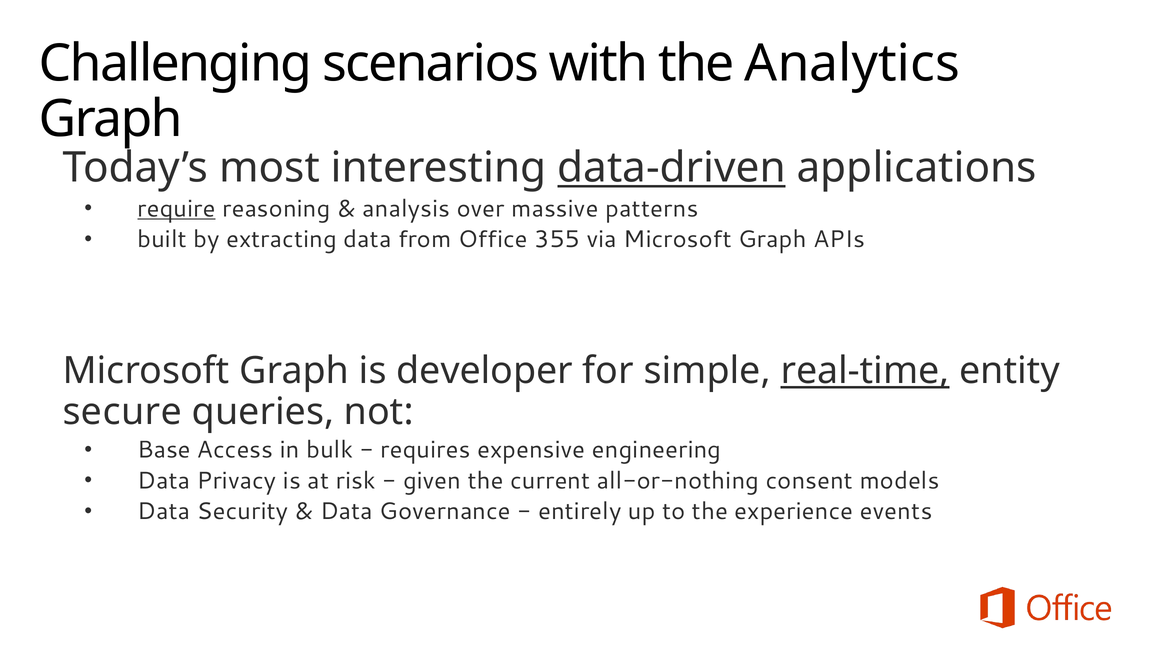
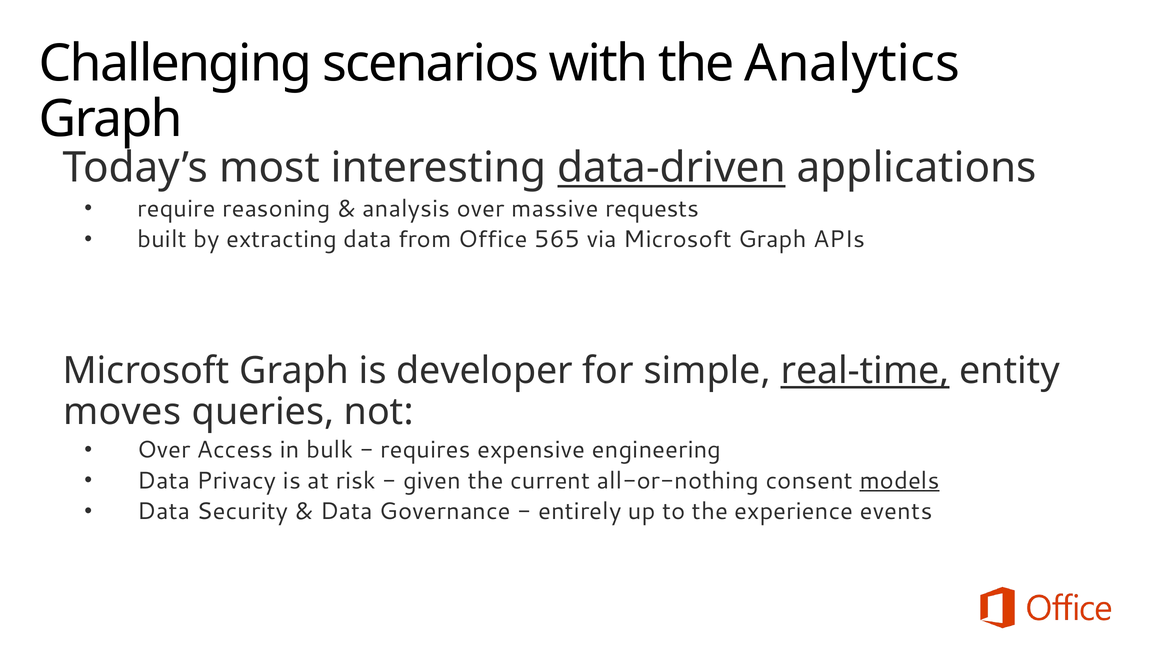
require underline: present -> none (177, 209)
patterns: patterns -> requests (652, 209)
355: 355 -> 565 (557, 239)
secure: secure -> moves (122, 412)
Base: Base -> Over (164, 450)
models underline: none -> present (900, 481)
